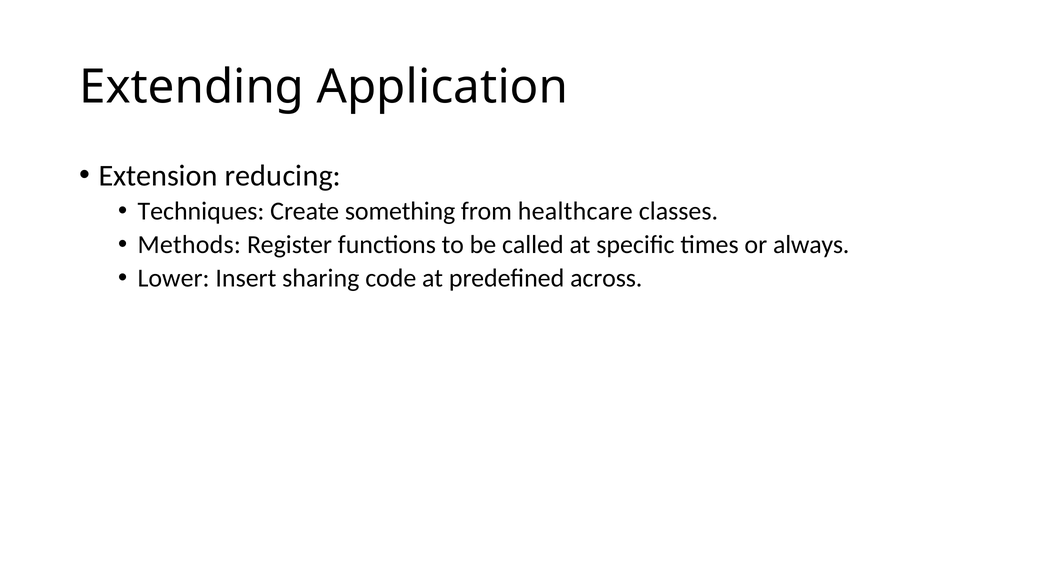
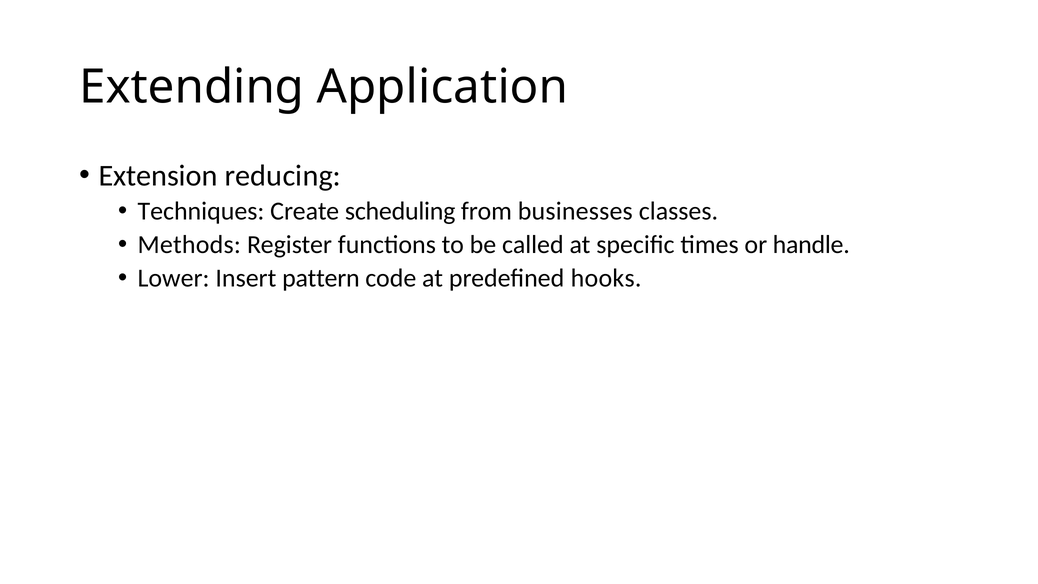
something: something -> scheduling (400, 211)
healthcare: healthcare -> businesses (575, 211)
always: always -> handle (811, 245)
sharing: sharing -> pattern (321, 278)
across: across -> hooks (606, 278)
